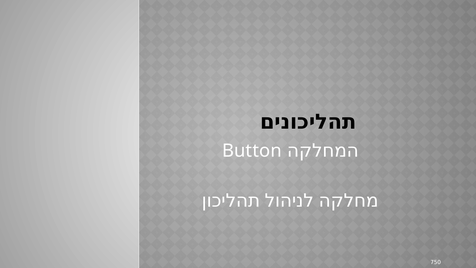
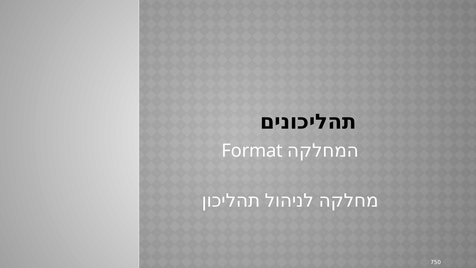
Button: Button -> Format (252, 150)
